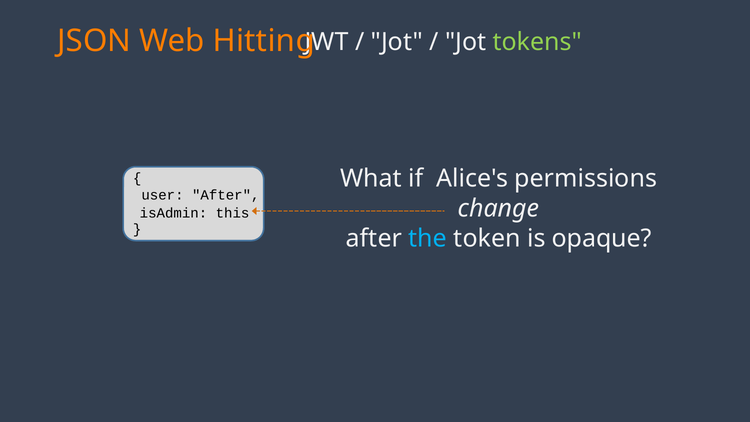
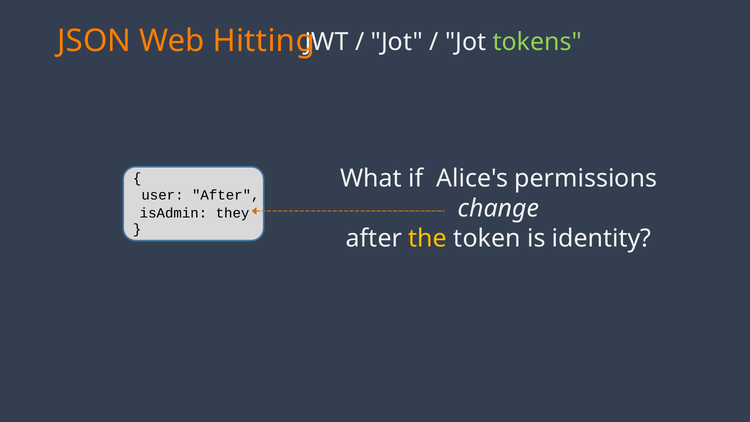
this: this -> they (233, 213)
the colour: light blue -> yellow (428, 238)
opaque: opaque -> identity (602, 238)
